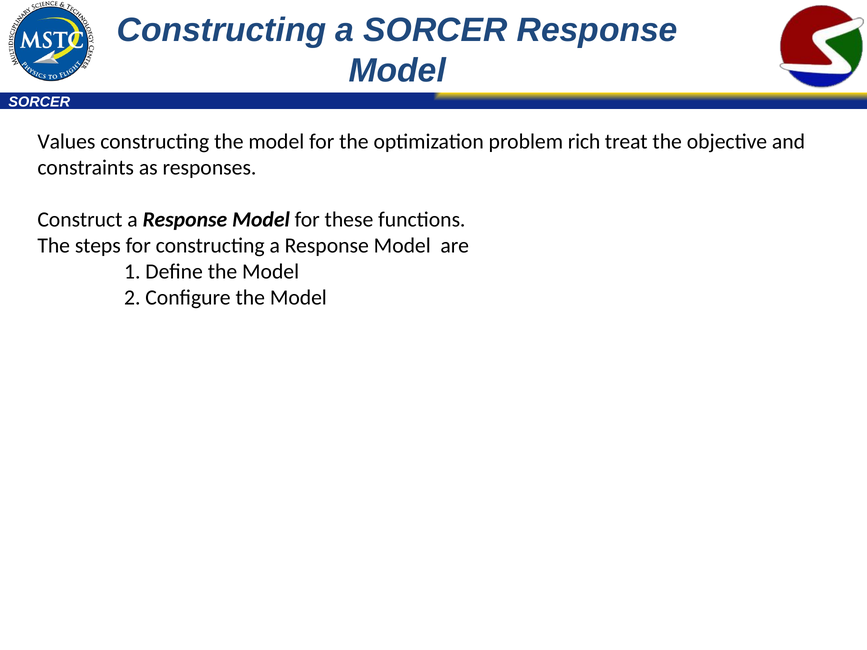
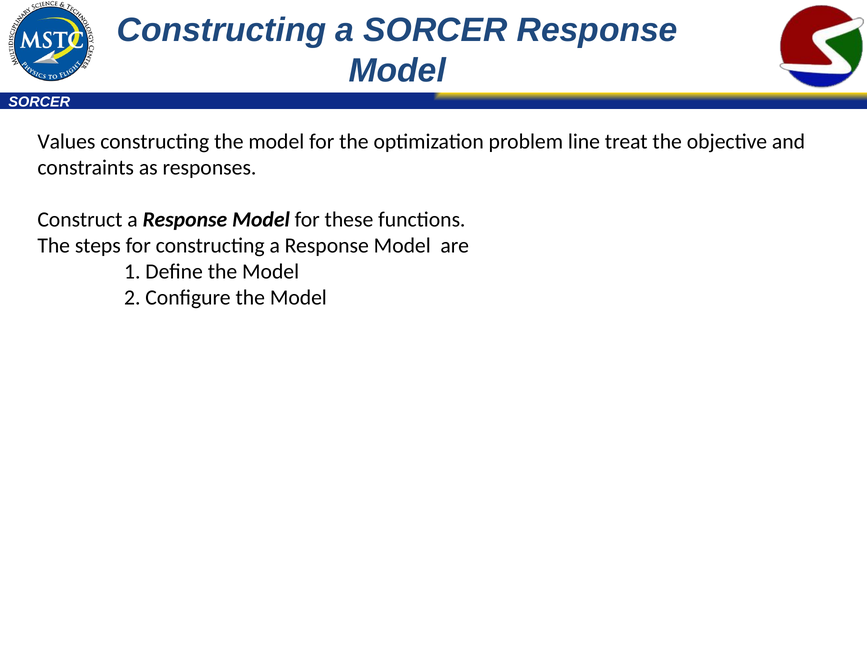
rich: rich -> line (584, 142)
